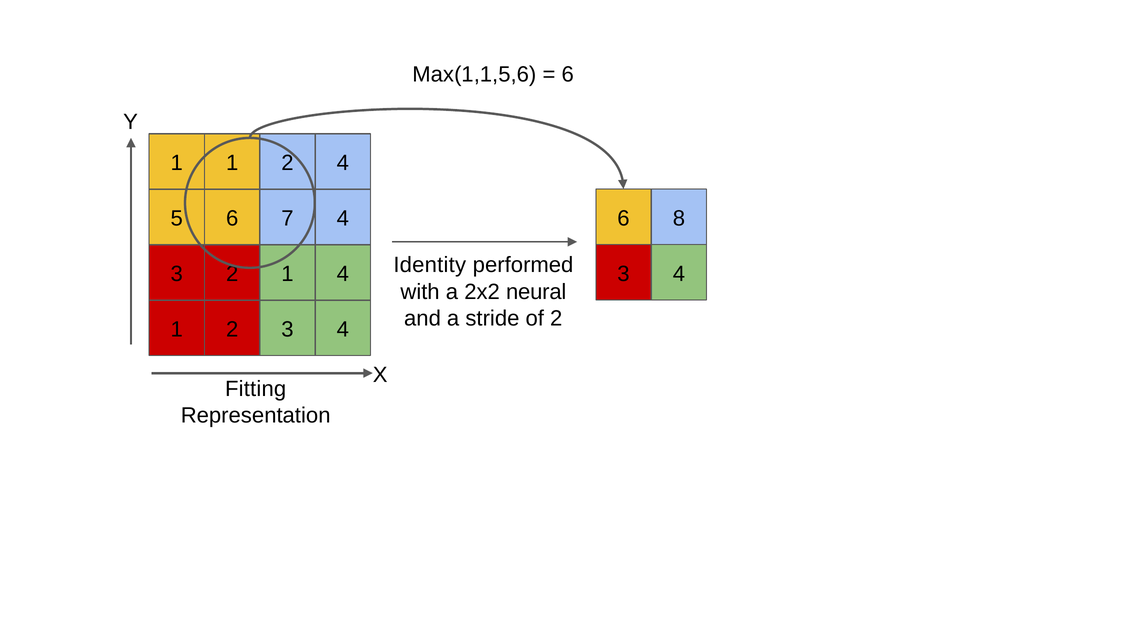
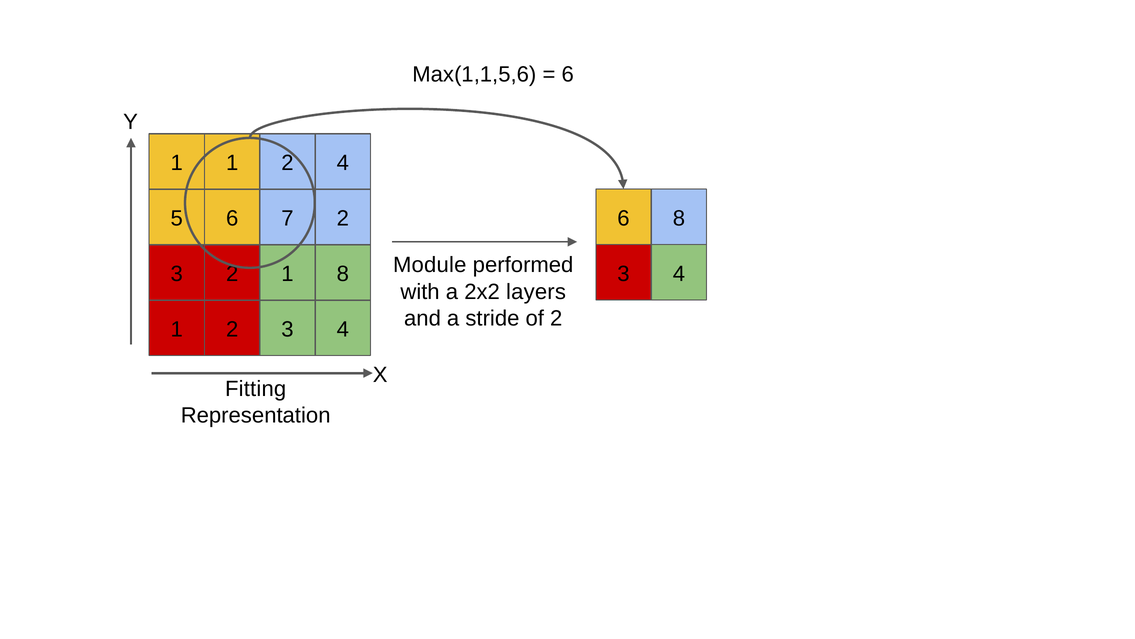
7 4: 4 -> 2 (343, 218)
Identity: Identity -> Module (430, 265)
1 4: 4 -> 8 (343, 274)
neural: neural -> layers (536, 291)
